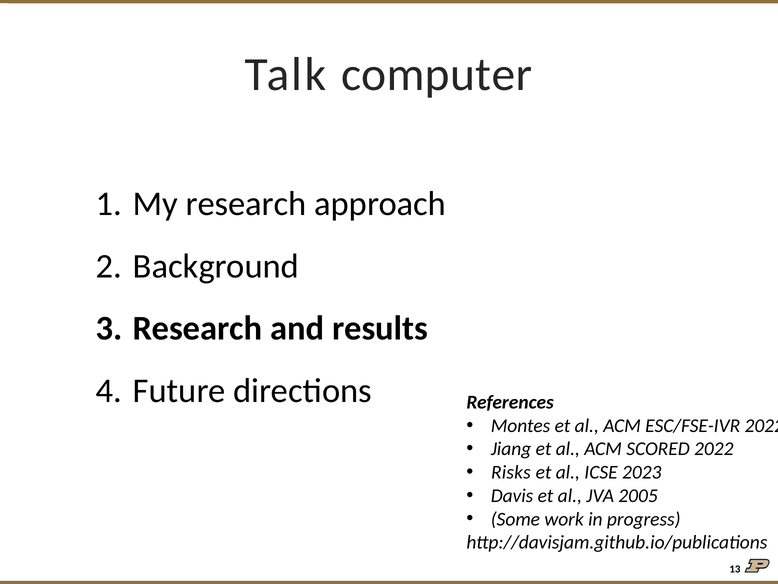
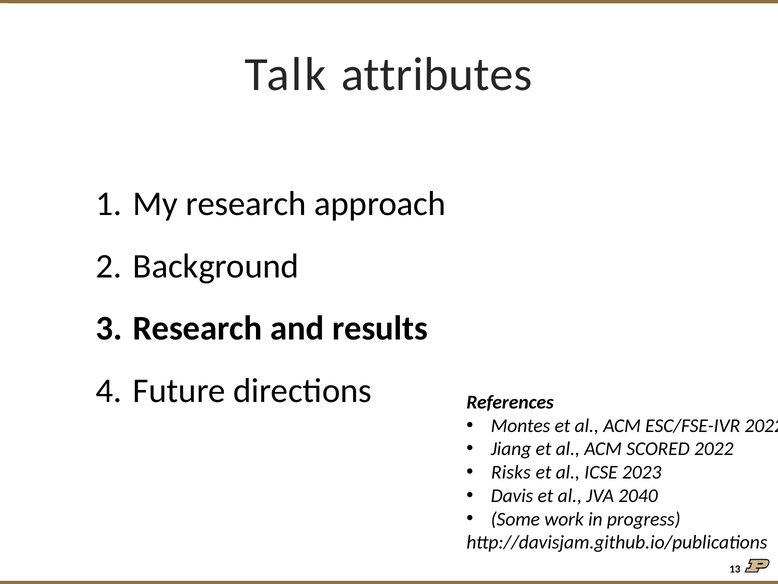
computer: computer -> attributes (437, 74)
2005: 2005 -> 2040 (638, 495)
